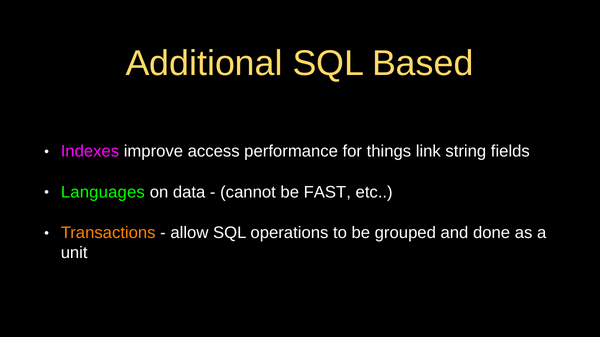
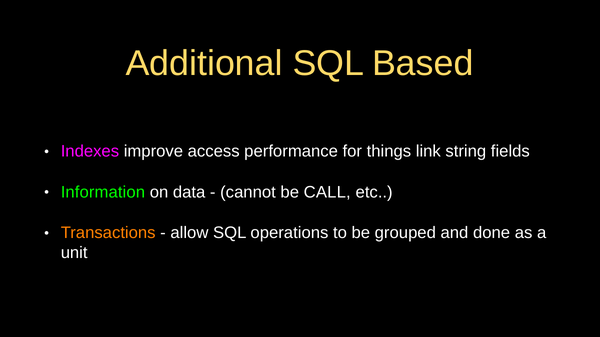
Languages: Languages -> Information (103, 192)
FAST: FAST -> CALL (327, 192)
